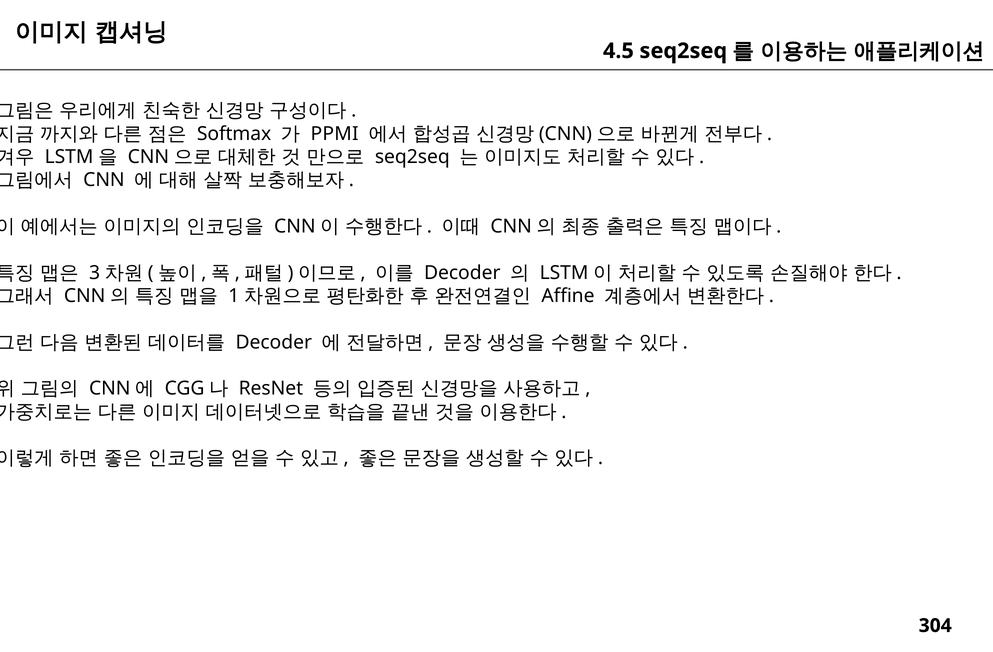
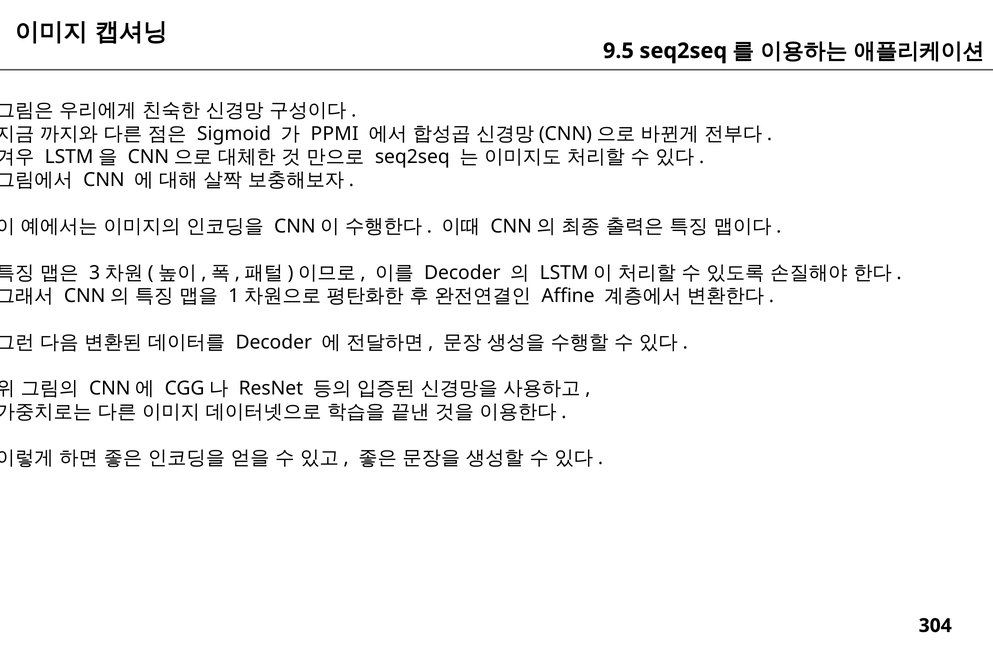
4.5: 4.5 -> 9.5 (618, 51)
Softmax: Softmax -> Sigmoid (234, 134)
